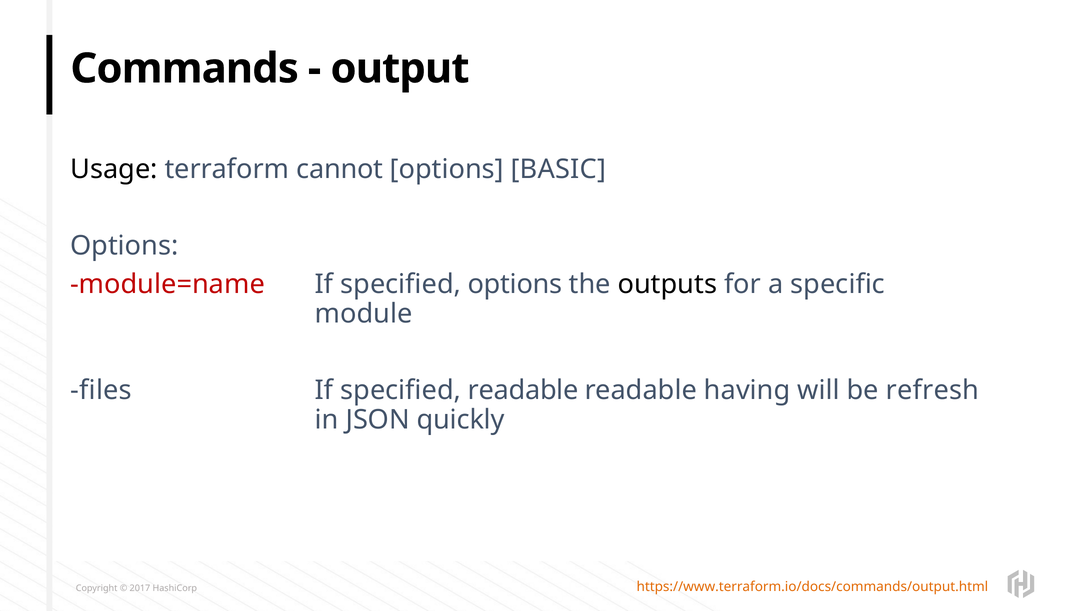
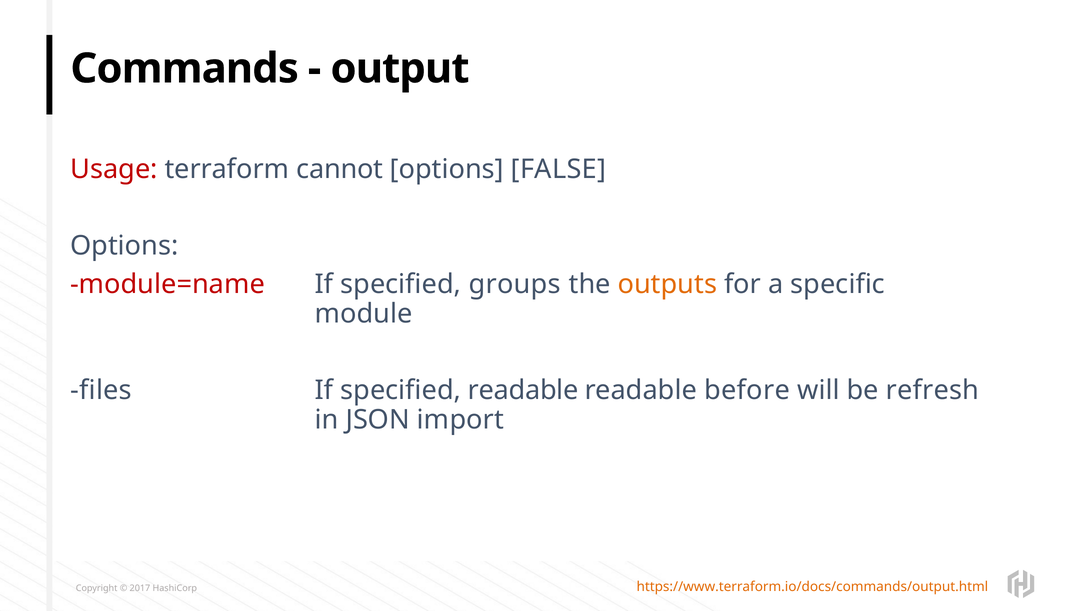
Usage colour: black -> red (114, 169)
BASIC: BASIC -> FALSE (558, 169)
specified options: options -> groups (515, 284)
outputs colour: black -> orange (667, 284)
having: having -> before (747, 391)
quickly: quickly -> import (460, 420)
